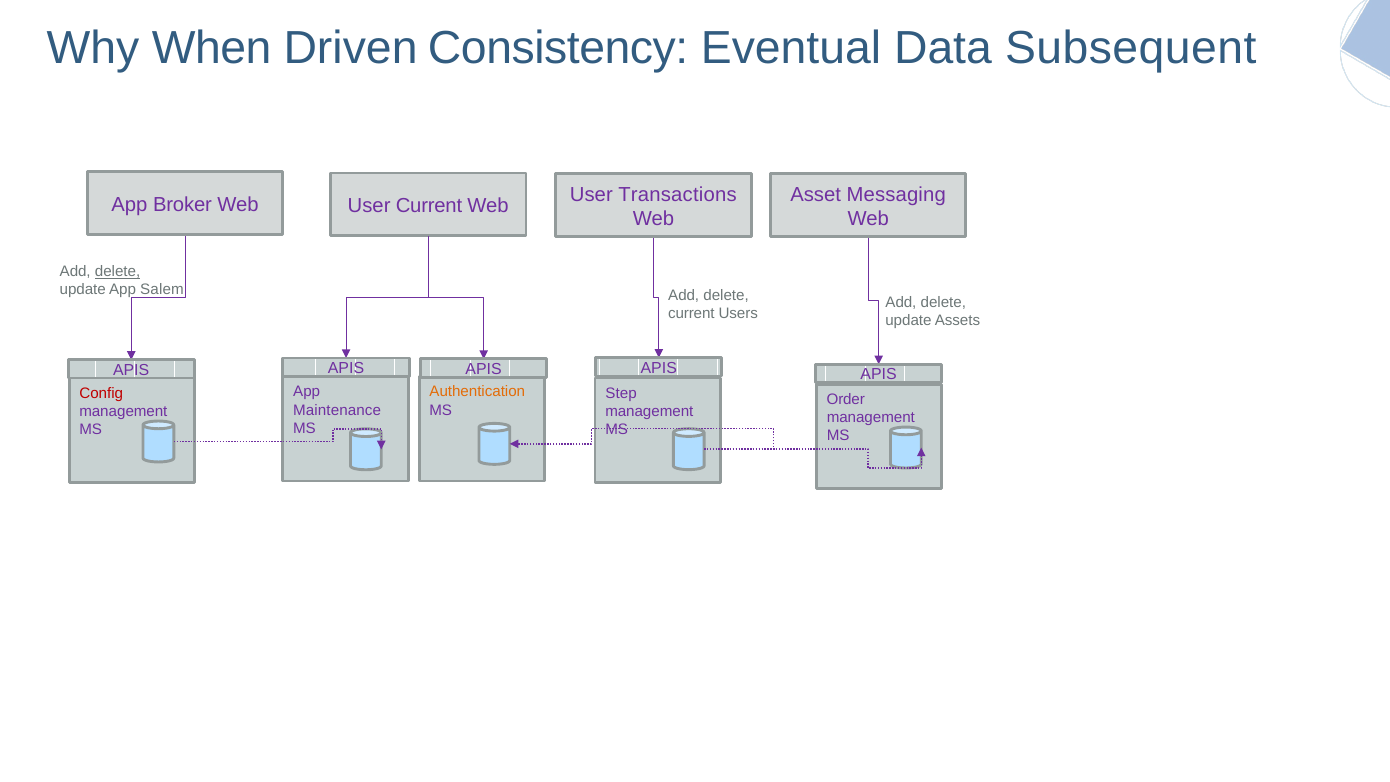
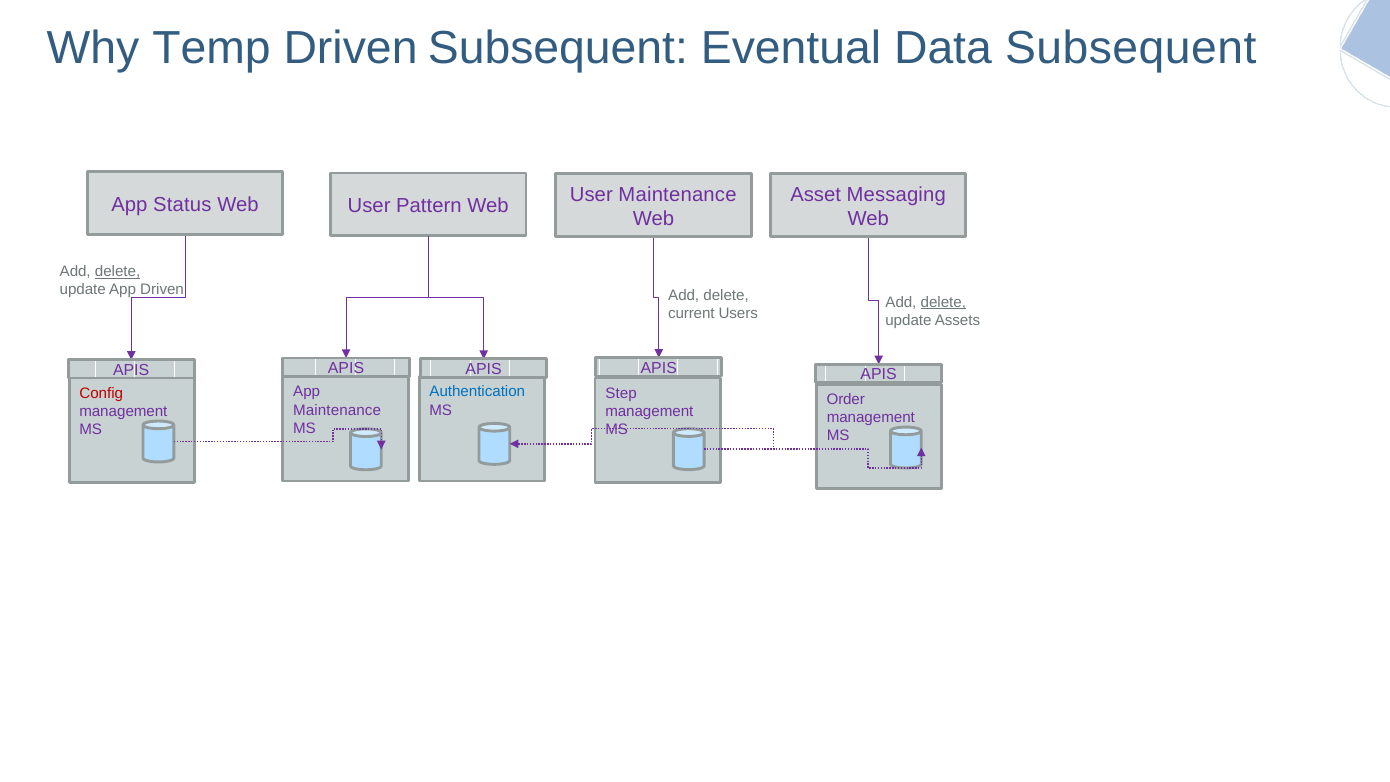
When: When -> Temp (211, 48)
Driven Consistency: Consistency -> Subsequent (558, 48)
User Transactions: Transactions -> Maintenance (678, 194)
Broker: Broker -> Status (182, 204)
User Current: Current -> Pattern (429, 206)
App Salem: Salem -> Driven (162, 290)
delete underline: none -> present (943, 302)
Authentication colour: orange -> blue (477, 392)
